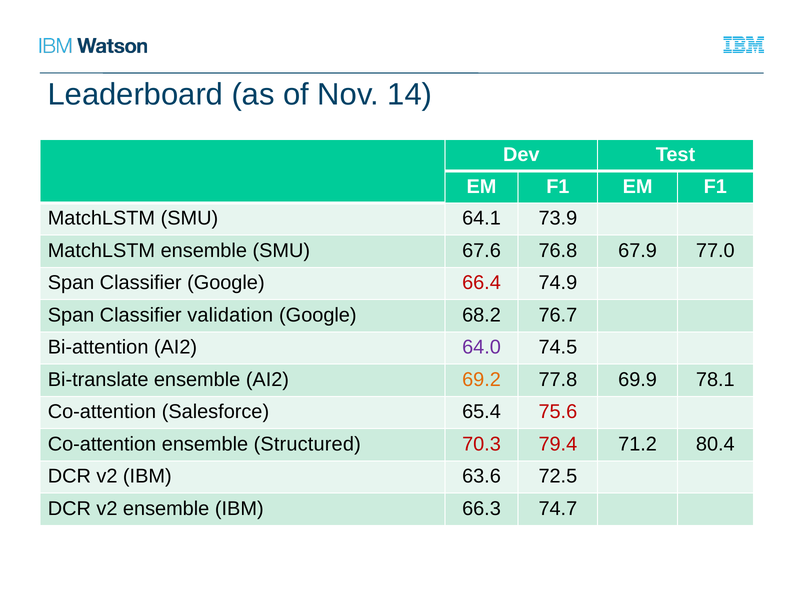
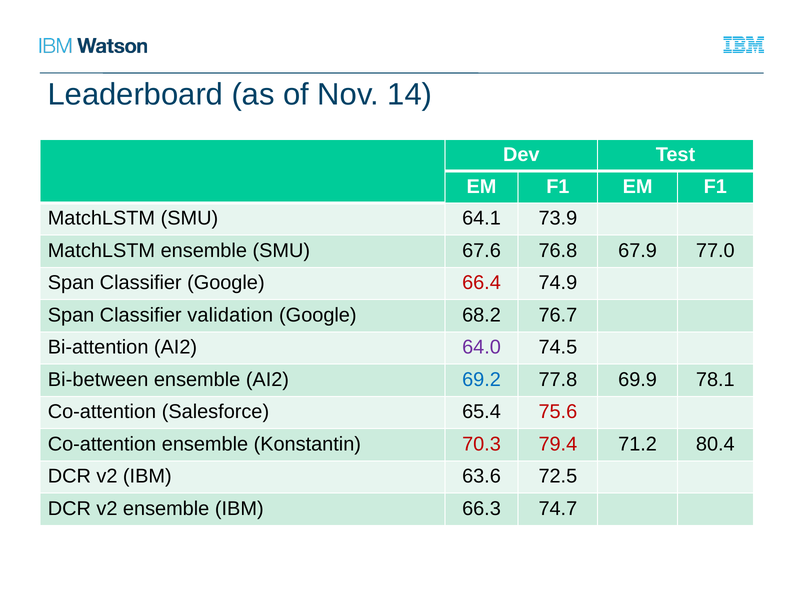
Bi-translate: Bi-translate -> Bi-between (98, 380)
69.2 colour: orange -> blue (482, 380)
Structured: Structured -> Konstantin (307, 445)
